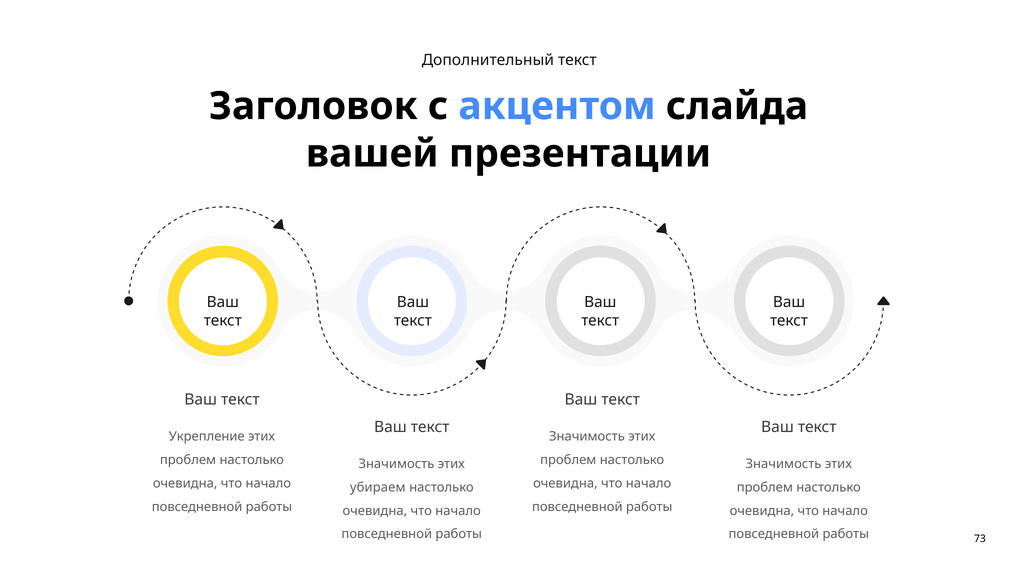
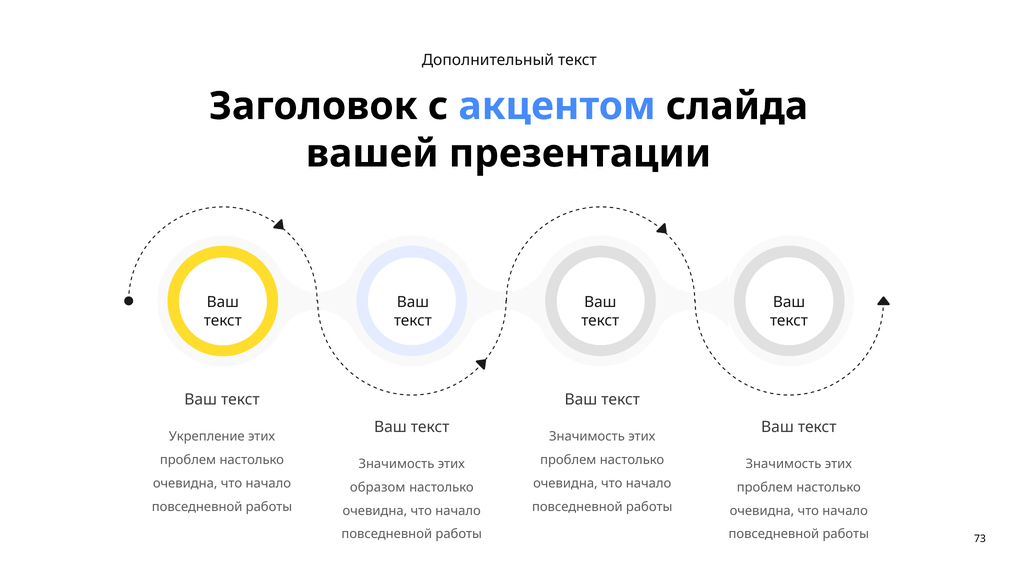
убираем: убираем -> образом (378, 488)
